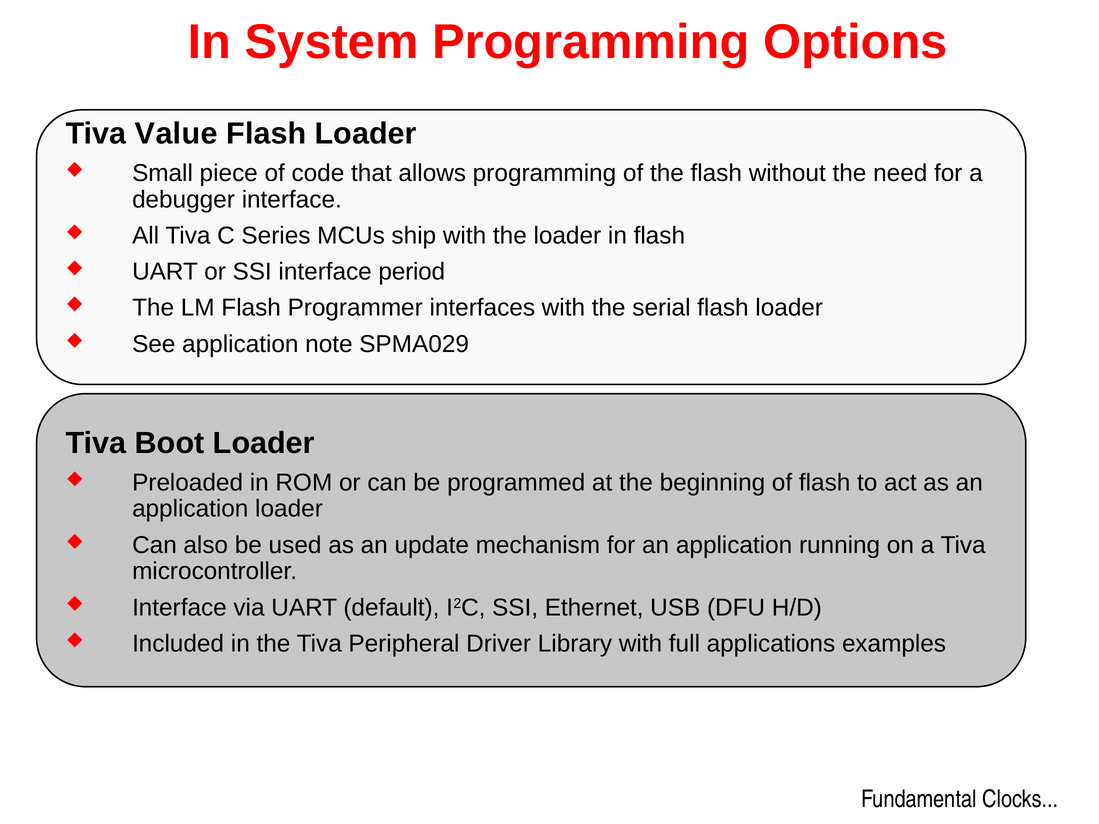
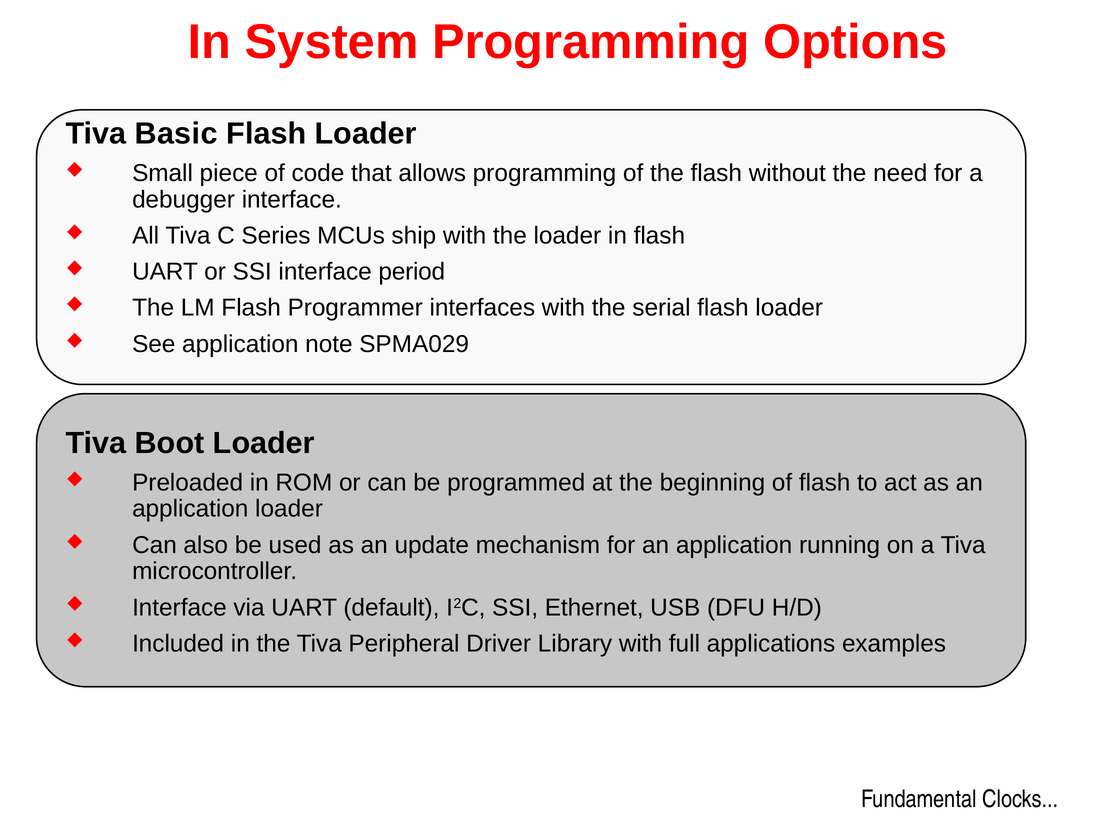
Value: Value -> Basic (176, 134)
